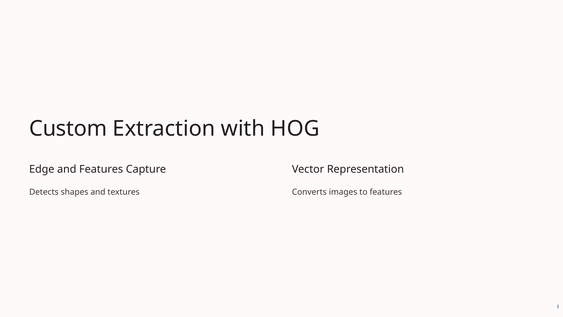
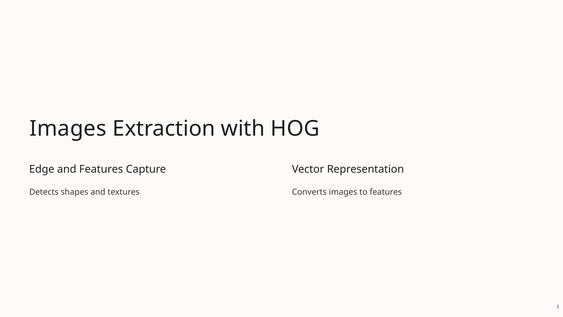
Custom: Custom -> Images (68, 129)
